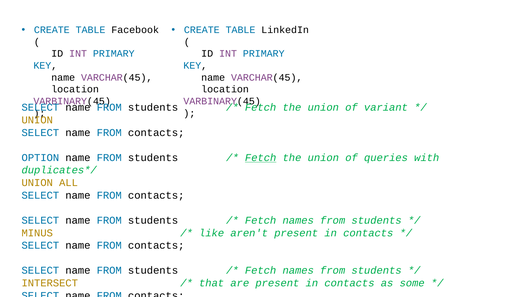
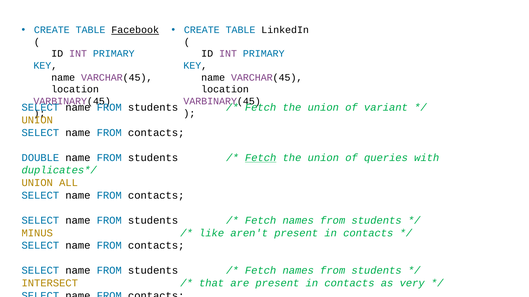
Facebook underline: none -> present (135, 30)
OPTION: OPTION -> DOUBLE (40, 158)
some: some -> very (412, 284)
